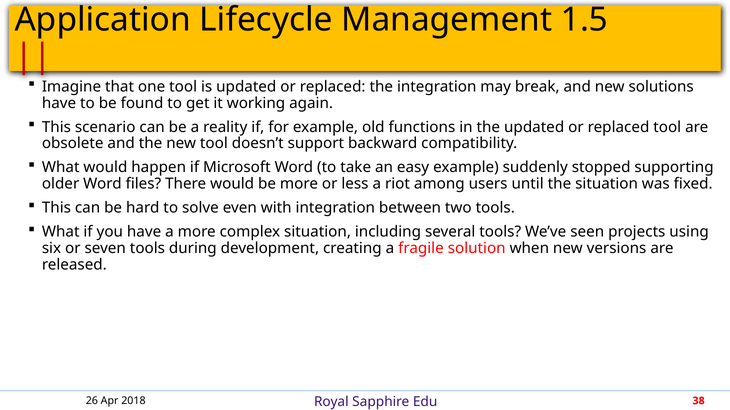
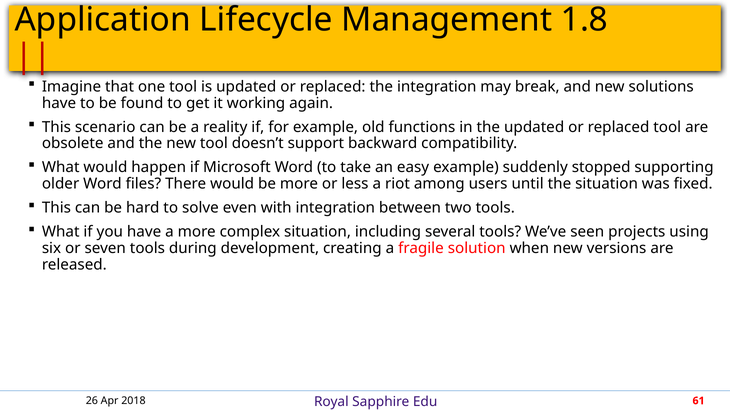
1.5: 1.5 -> 1.8 (585, 20)
38: 38 -> 61 (699, 401)
